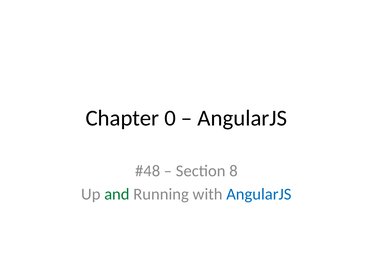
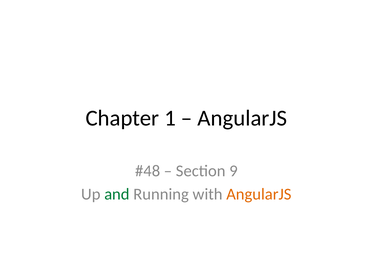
0: 0 -> 1 (170, 118)
8: 8 -> 9 (233, 171)
AngularJS colour: blue -> orange (259, 195)
